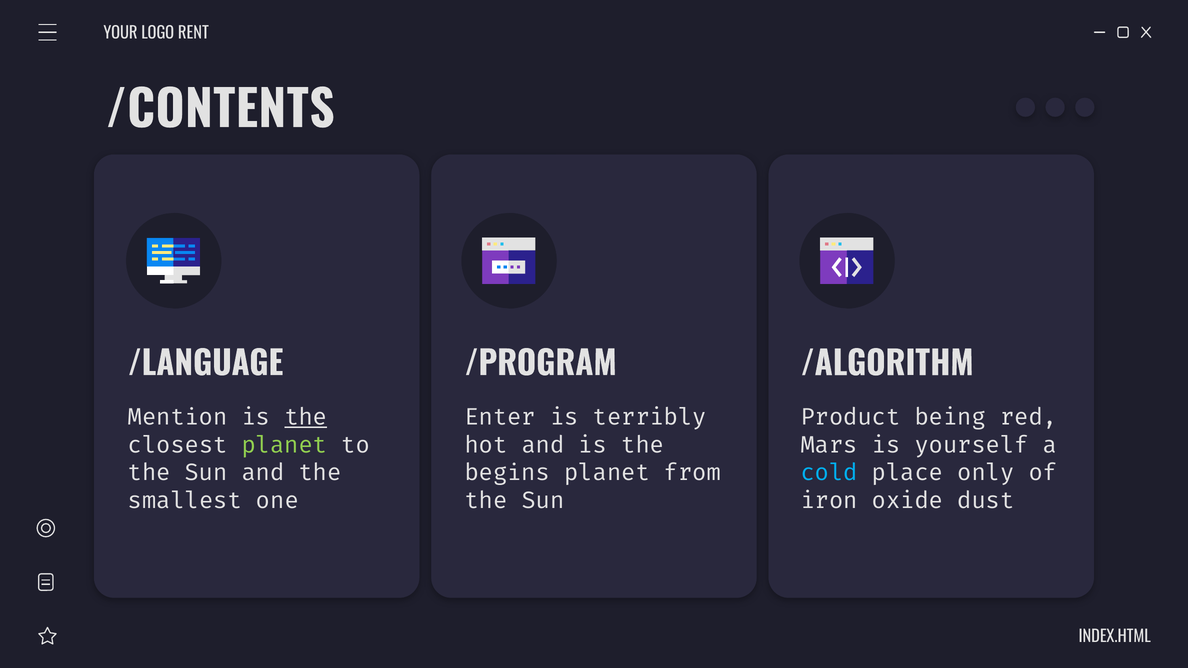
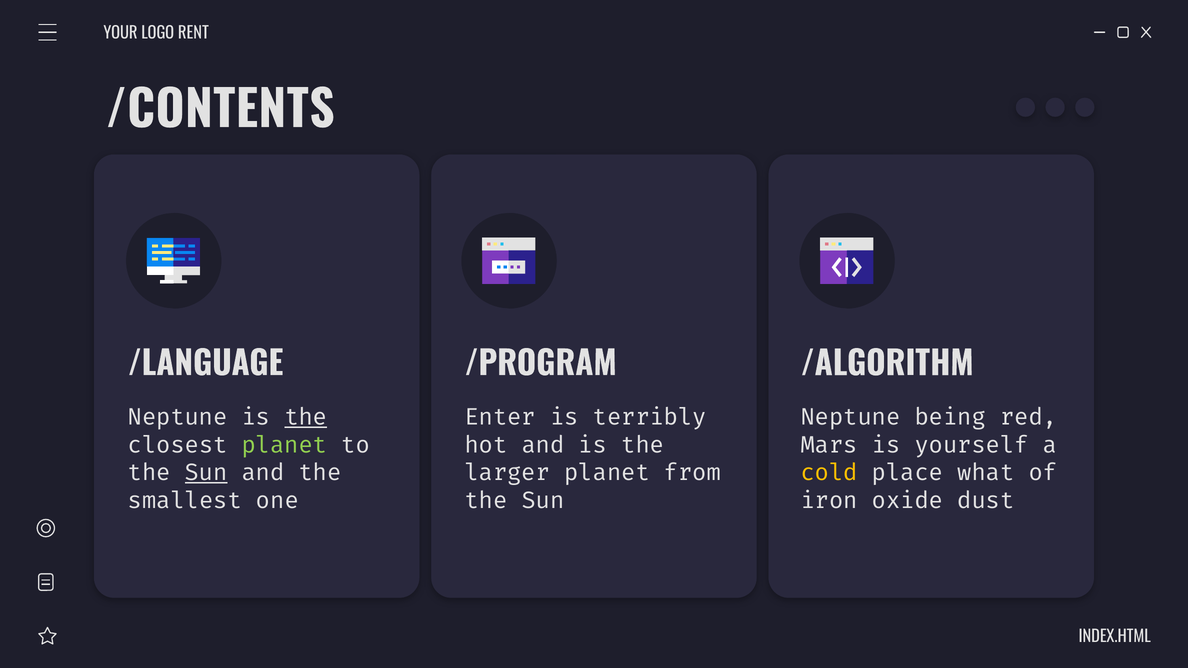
Mention: Mention -> Neptune (178, 417)
Product: Product -> Neptune (851, 417)
Sun underline: none -> present (206, 473)
begins: begins -> larger (507, 473)
cold colour: light blue -> yellow (829, 473)
only: only -> what (986, 473)
